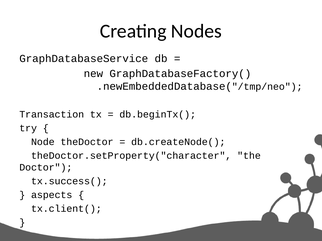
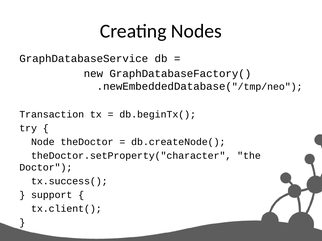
aspects: aspects -> support (52, 195)
